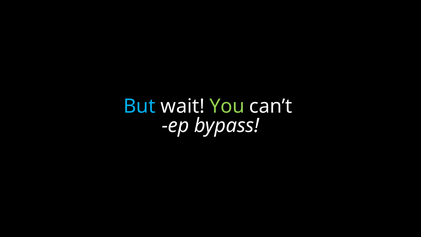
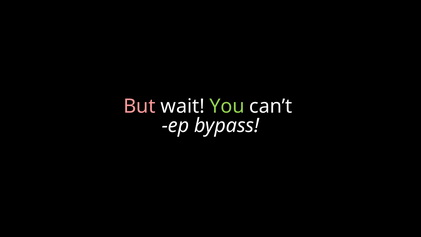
But colour: light blue -> pink (139, 106)
